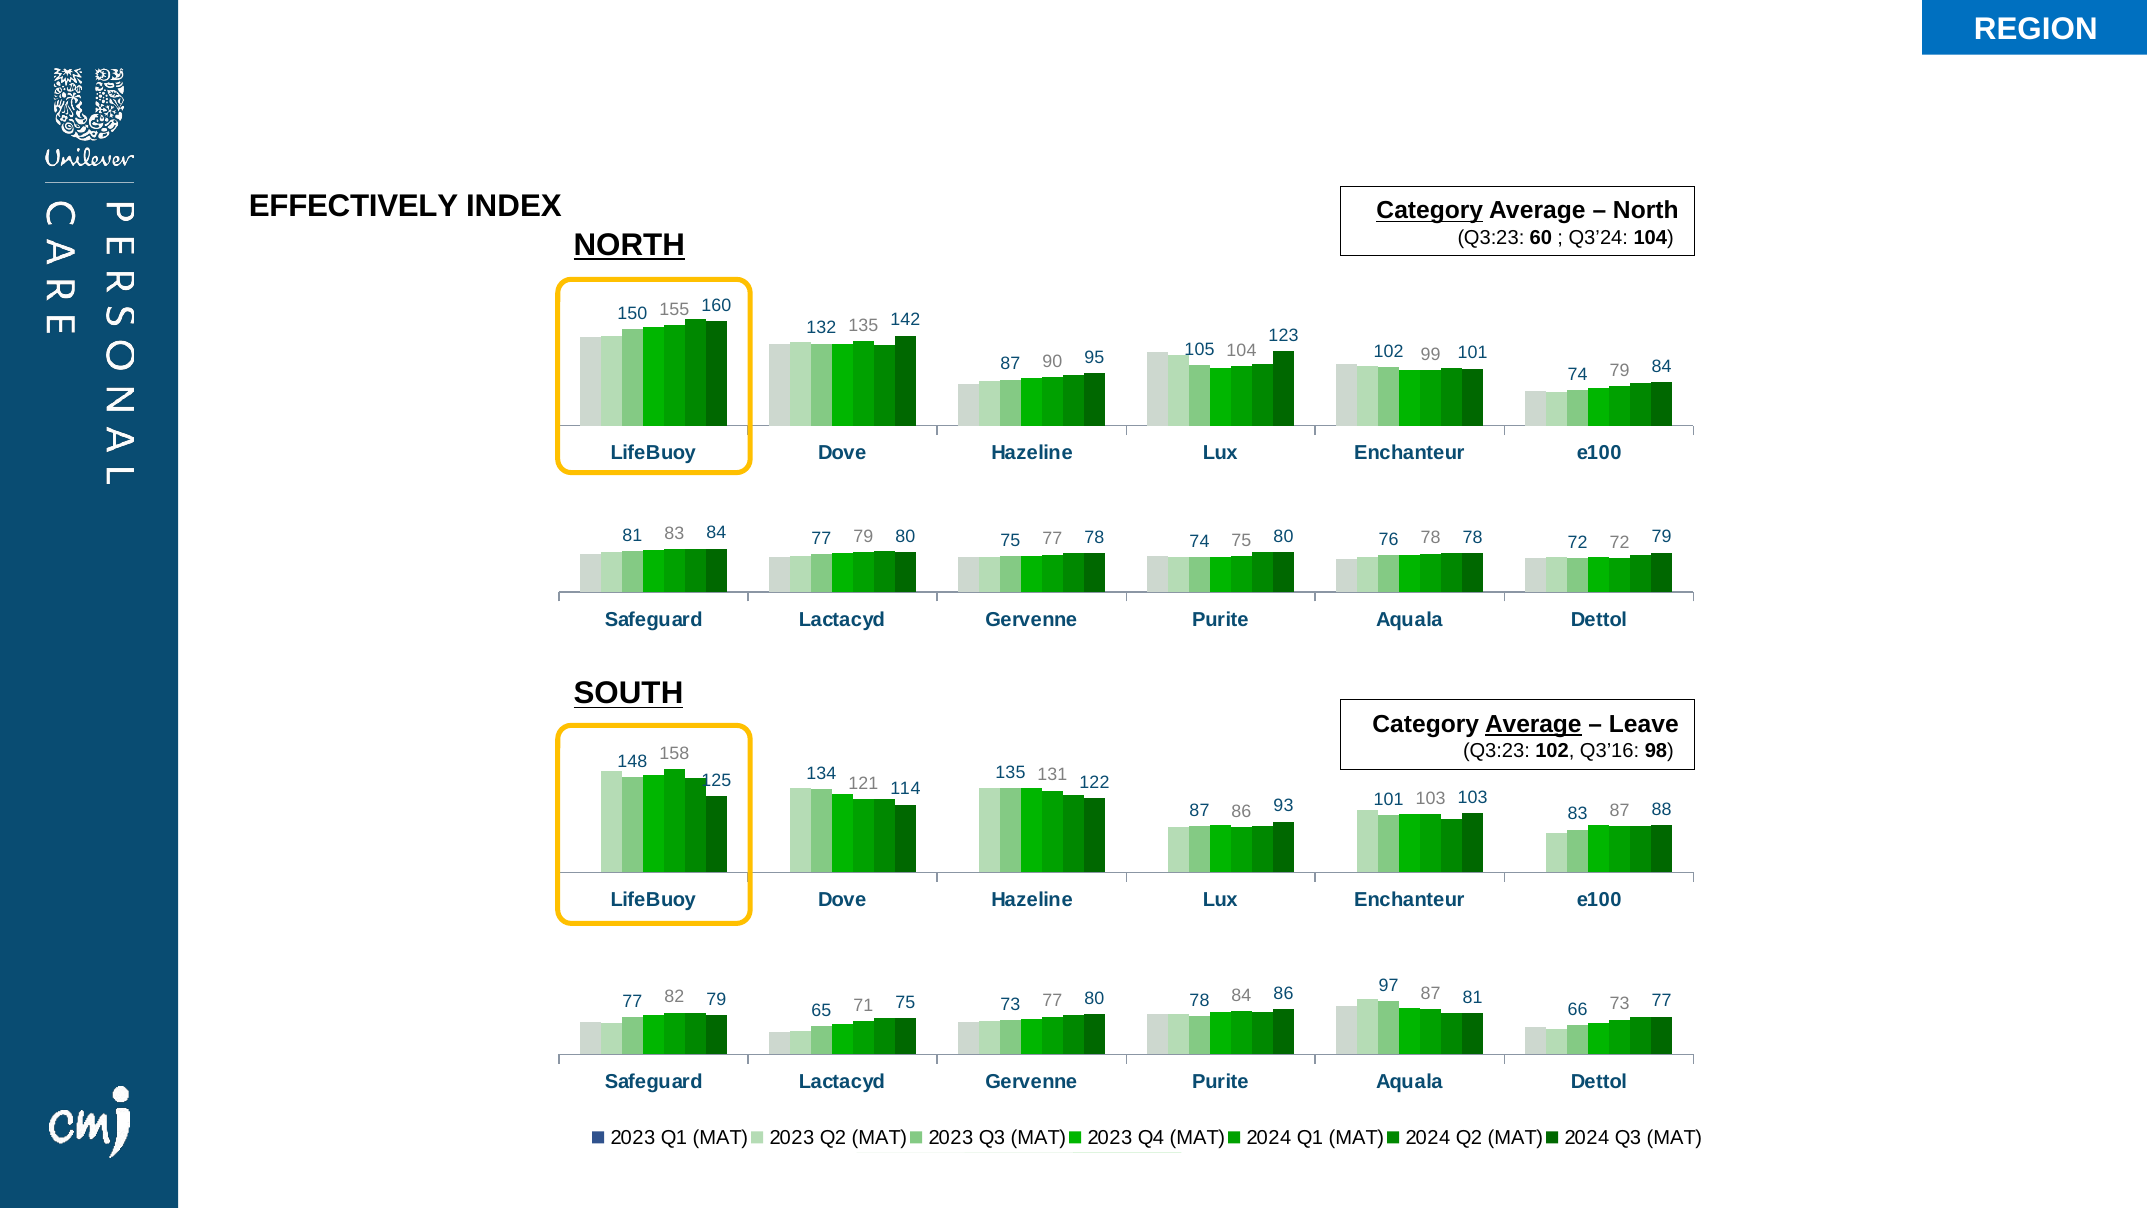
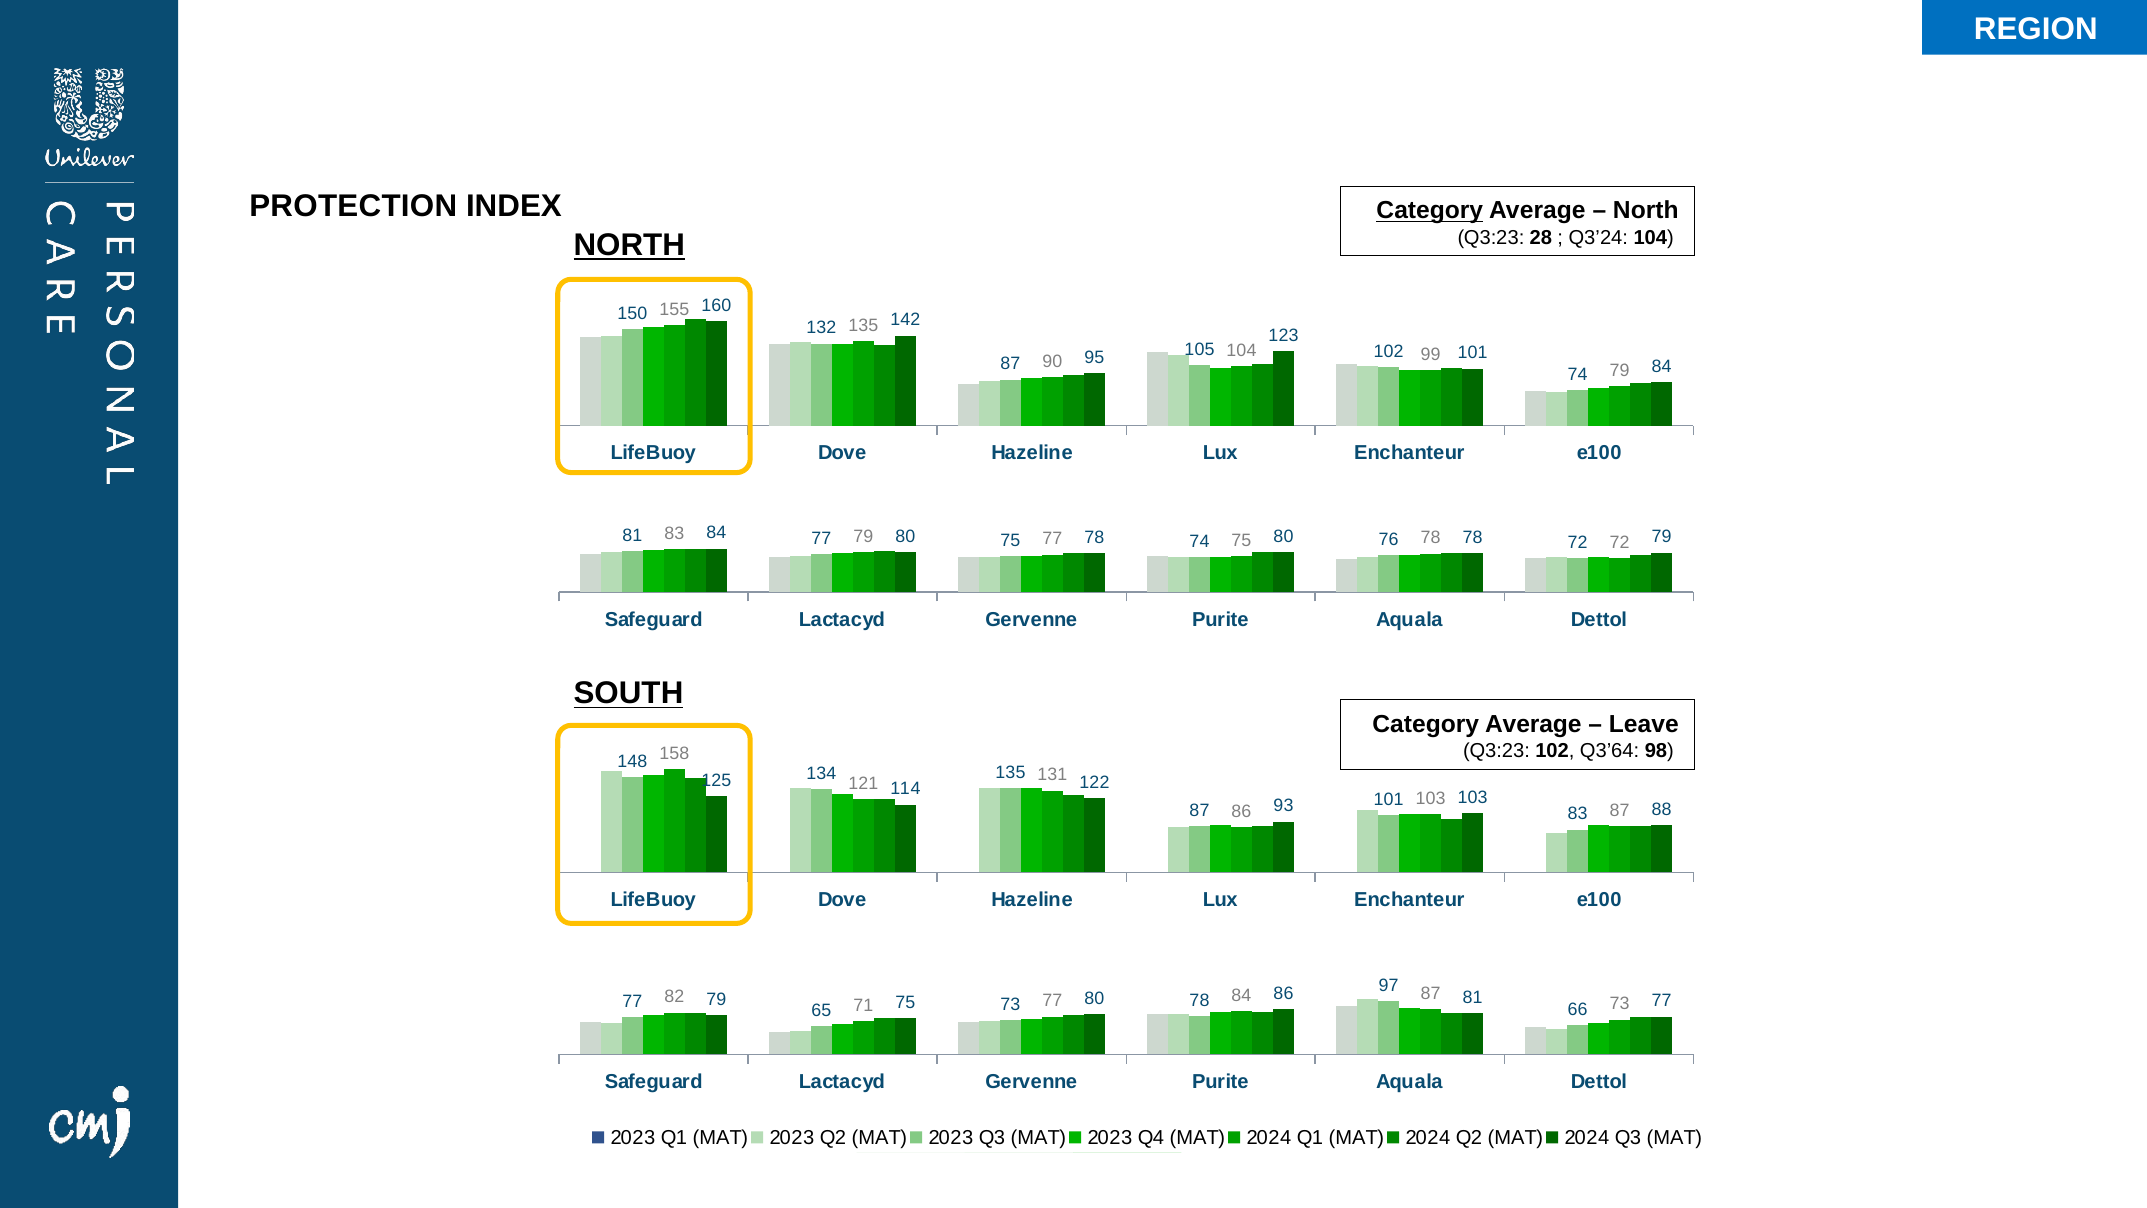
EFFECTIVELY: EFFECTIVELY -> PROTECTION (353, 206)
60: 60 -> 28 (1541, 237)
Average underline: present -> none (1533, 724)
Q3’16: Q3’16 -> Q3’64 (1610, 751)
